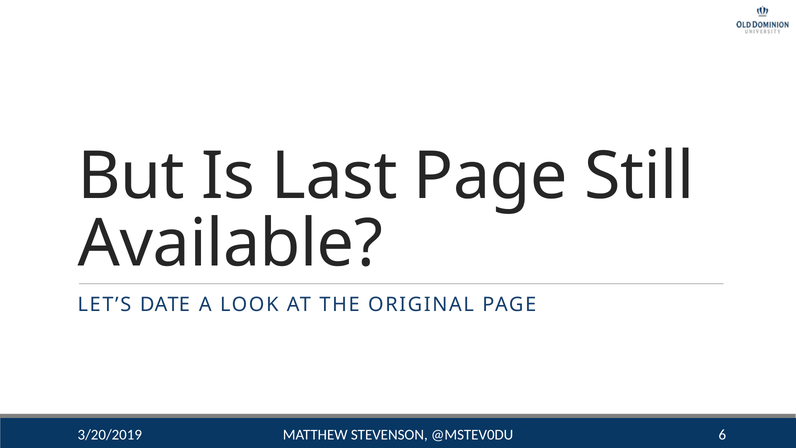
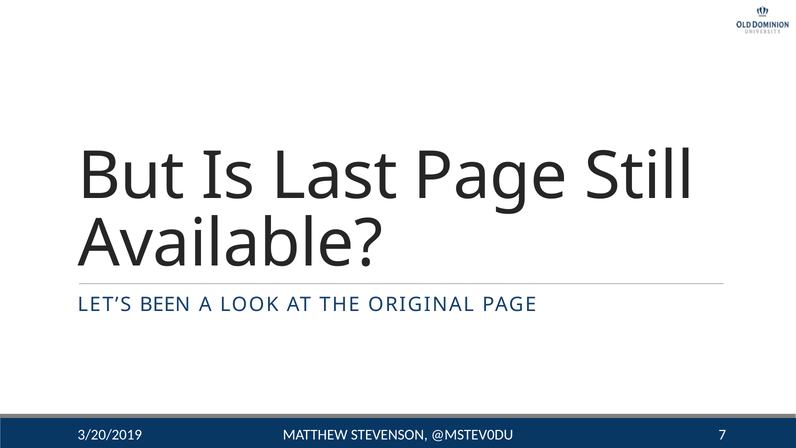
DATE: DATE -> BEEN (165, 304)
6: 6 -> 7 (722, 435)
